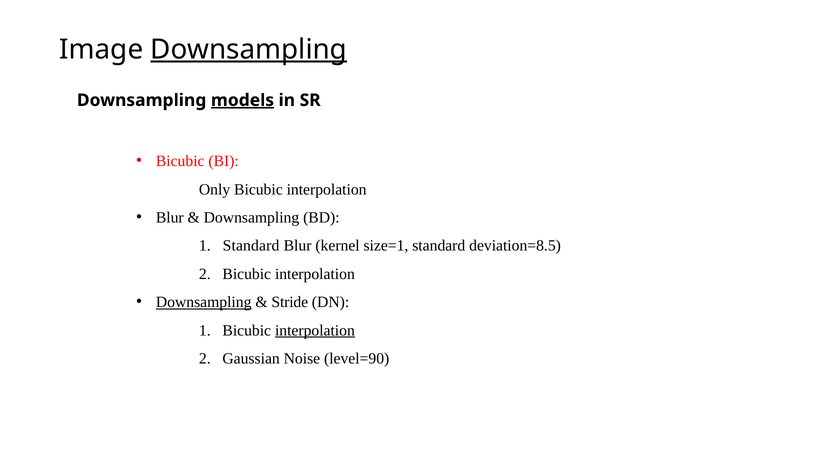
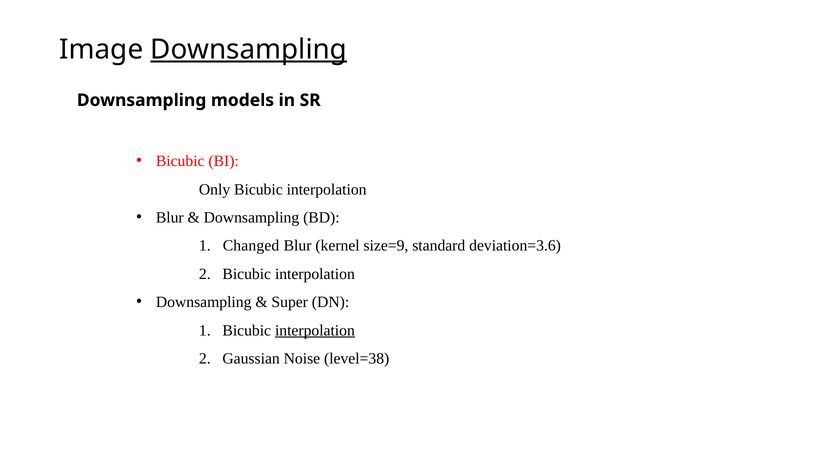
models underline: present -> none (242, 100)
Standard: Standard -> Changed (251, 246)
size=1: size=1 -> size=9 (386, 246)
deviation=8.5: deviation=8.5 -> deviation=3.6 (515, 246)
Downsampling underline: present -> none (204, 302)
Stride: Stride -> Super (290, 302)
level=90: level=90 -> level=38 (357, 358)
